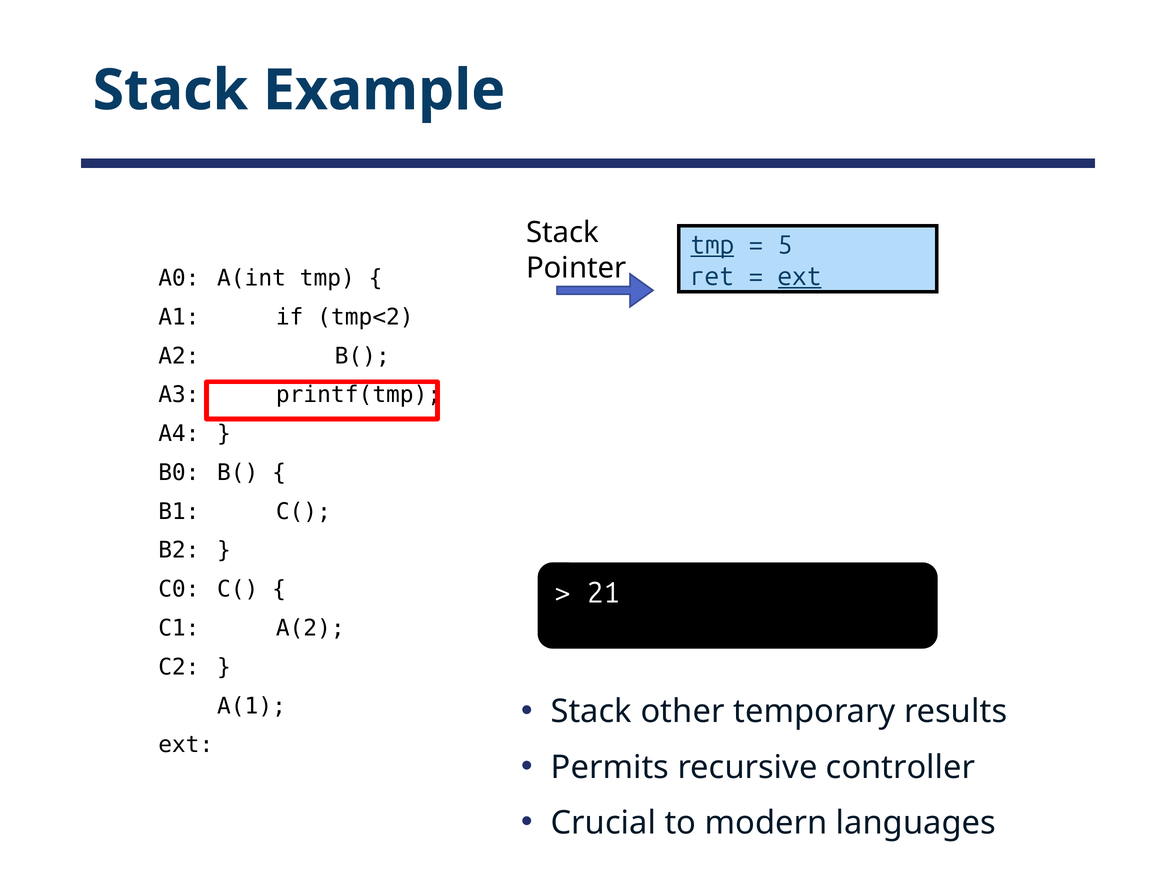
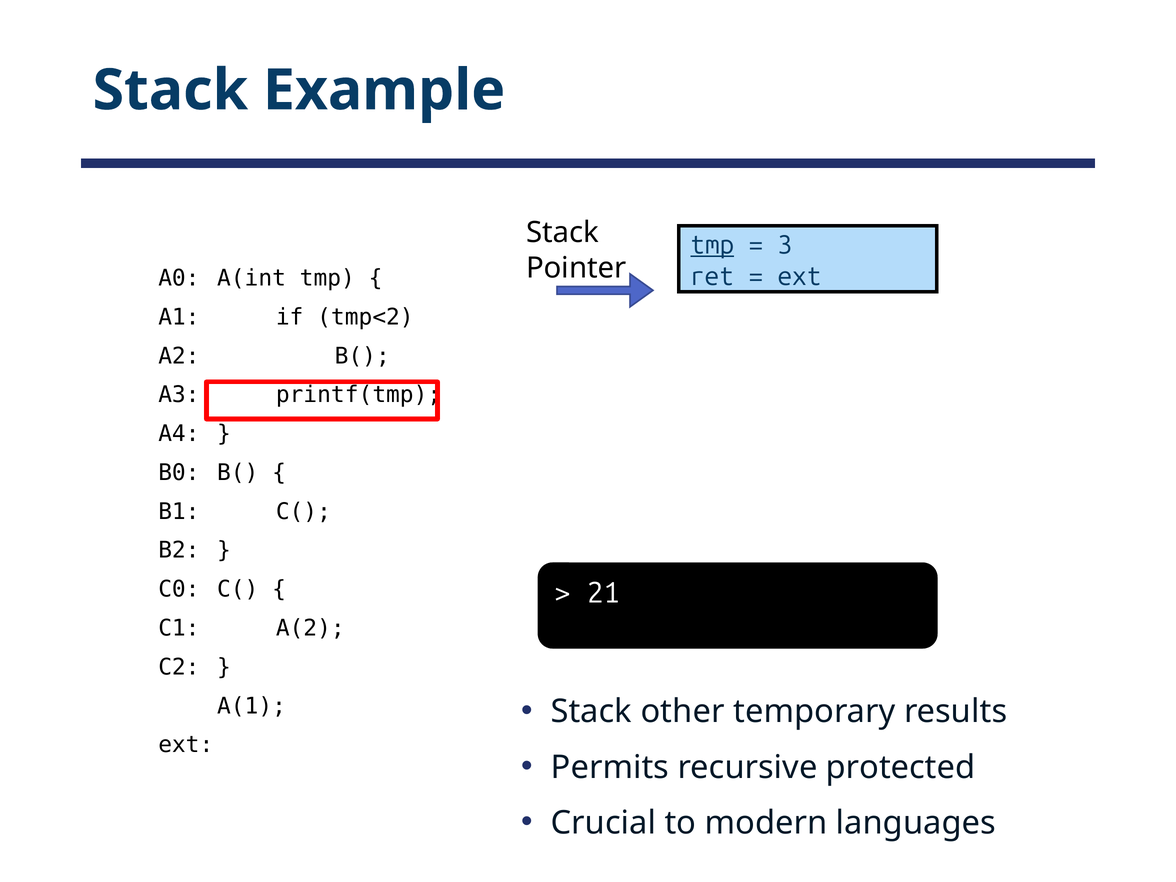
5: 5 -> 3 (785, 245)
ext underline: present -> none (800, 276)
controller: controller -> protected (900, 767)
